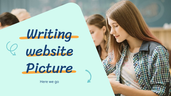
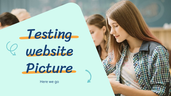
Writing: Writing -> Testing (49, 34)
